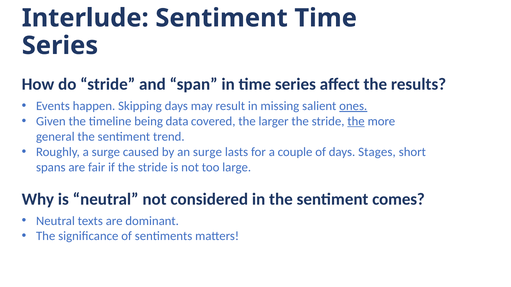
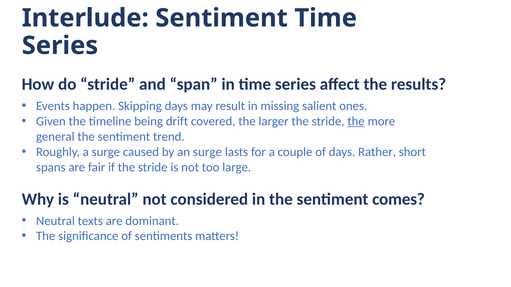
ones underline: present -> none (353, 106)
data: data -> drift (177, 121)
Stages: Stages -> Rather (377, 152)
